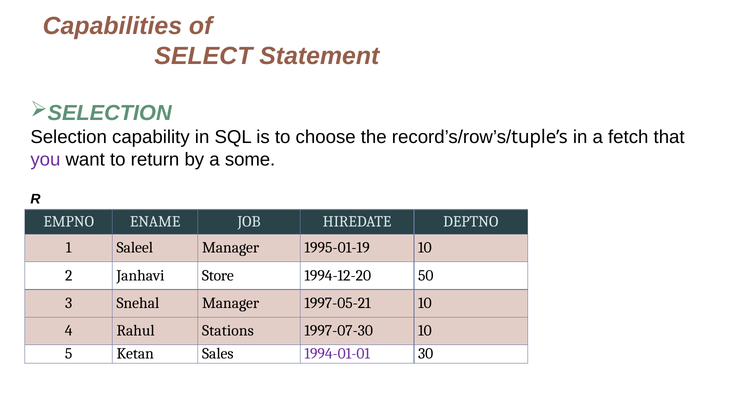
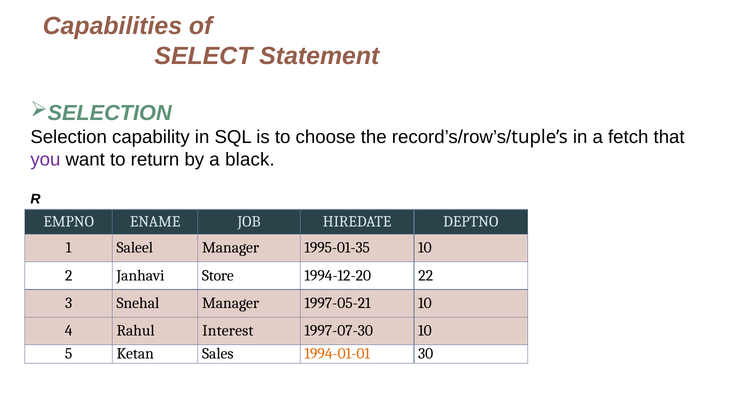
some: some -> black (250, 160)
1995-01-19: 1995-01-19 -> 1995-01-35 (337, 248)
50: 50 -> 22 (426, 276)
Stations: Stations -> Interest (228, 331)
1994-01-01 colour: purple -> orange (337, 354)
